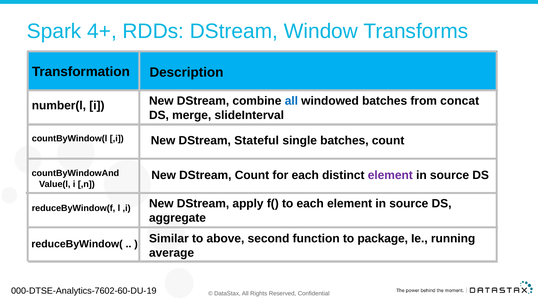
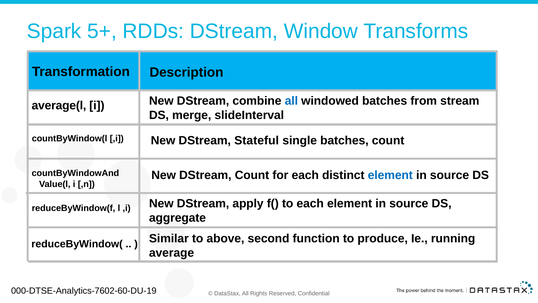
4+: 4+ -> 5+ (102, 31)
concat: concat -> stream (460, 101)
number(l: number(l -> average(l (59, 106)
element colour: purple -> blue (390, 175)
package: package -> produce (383, 238)
